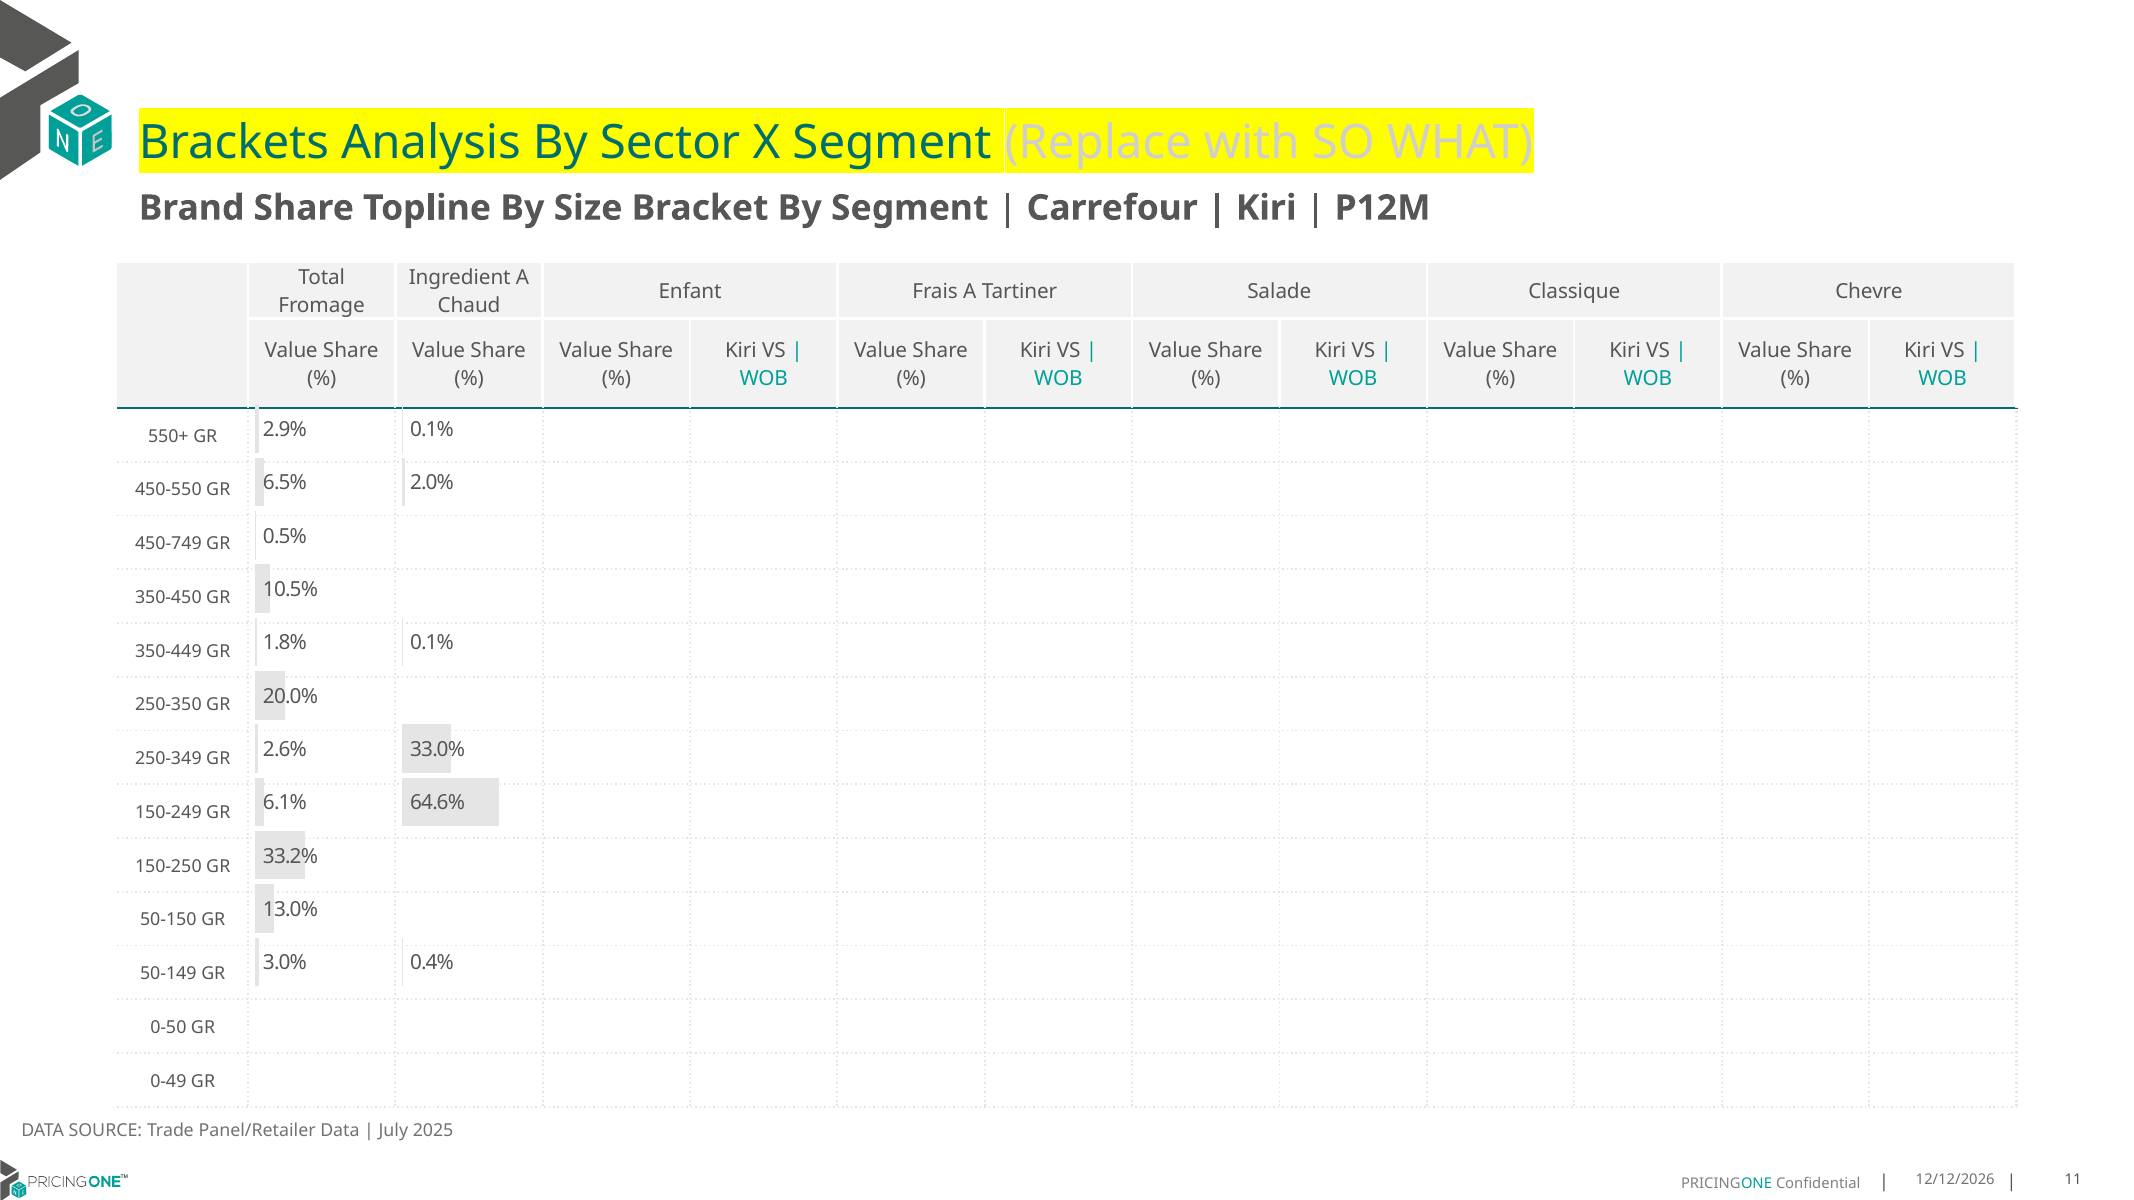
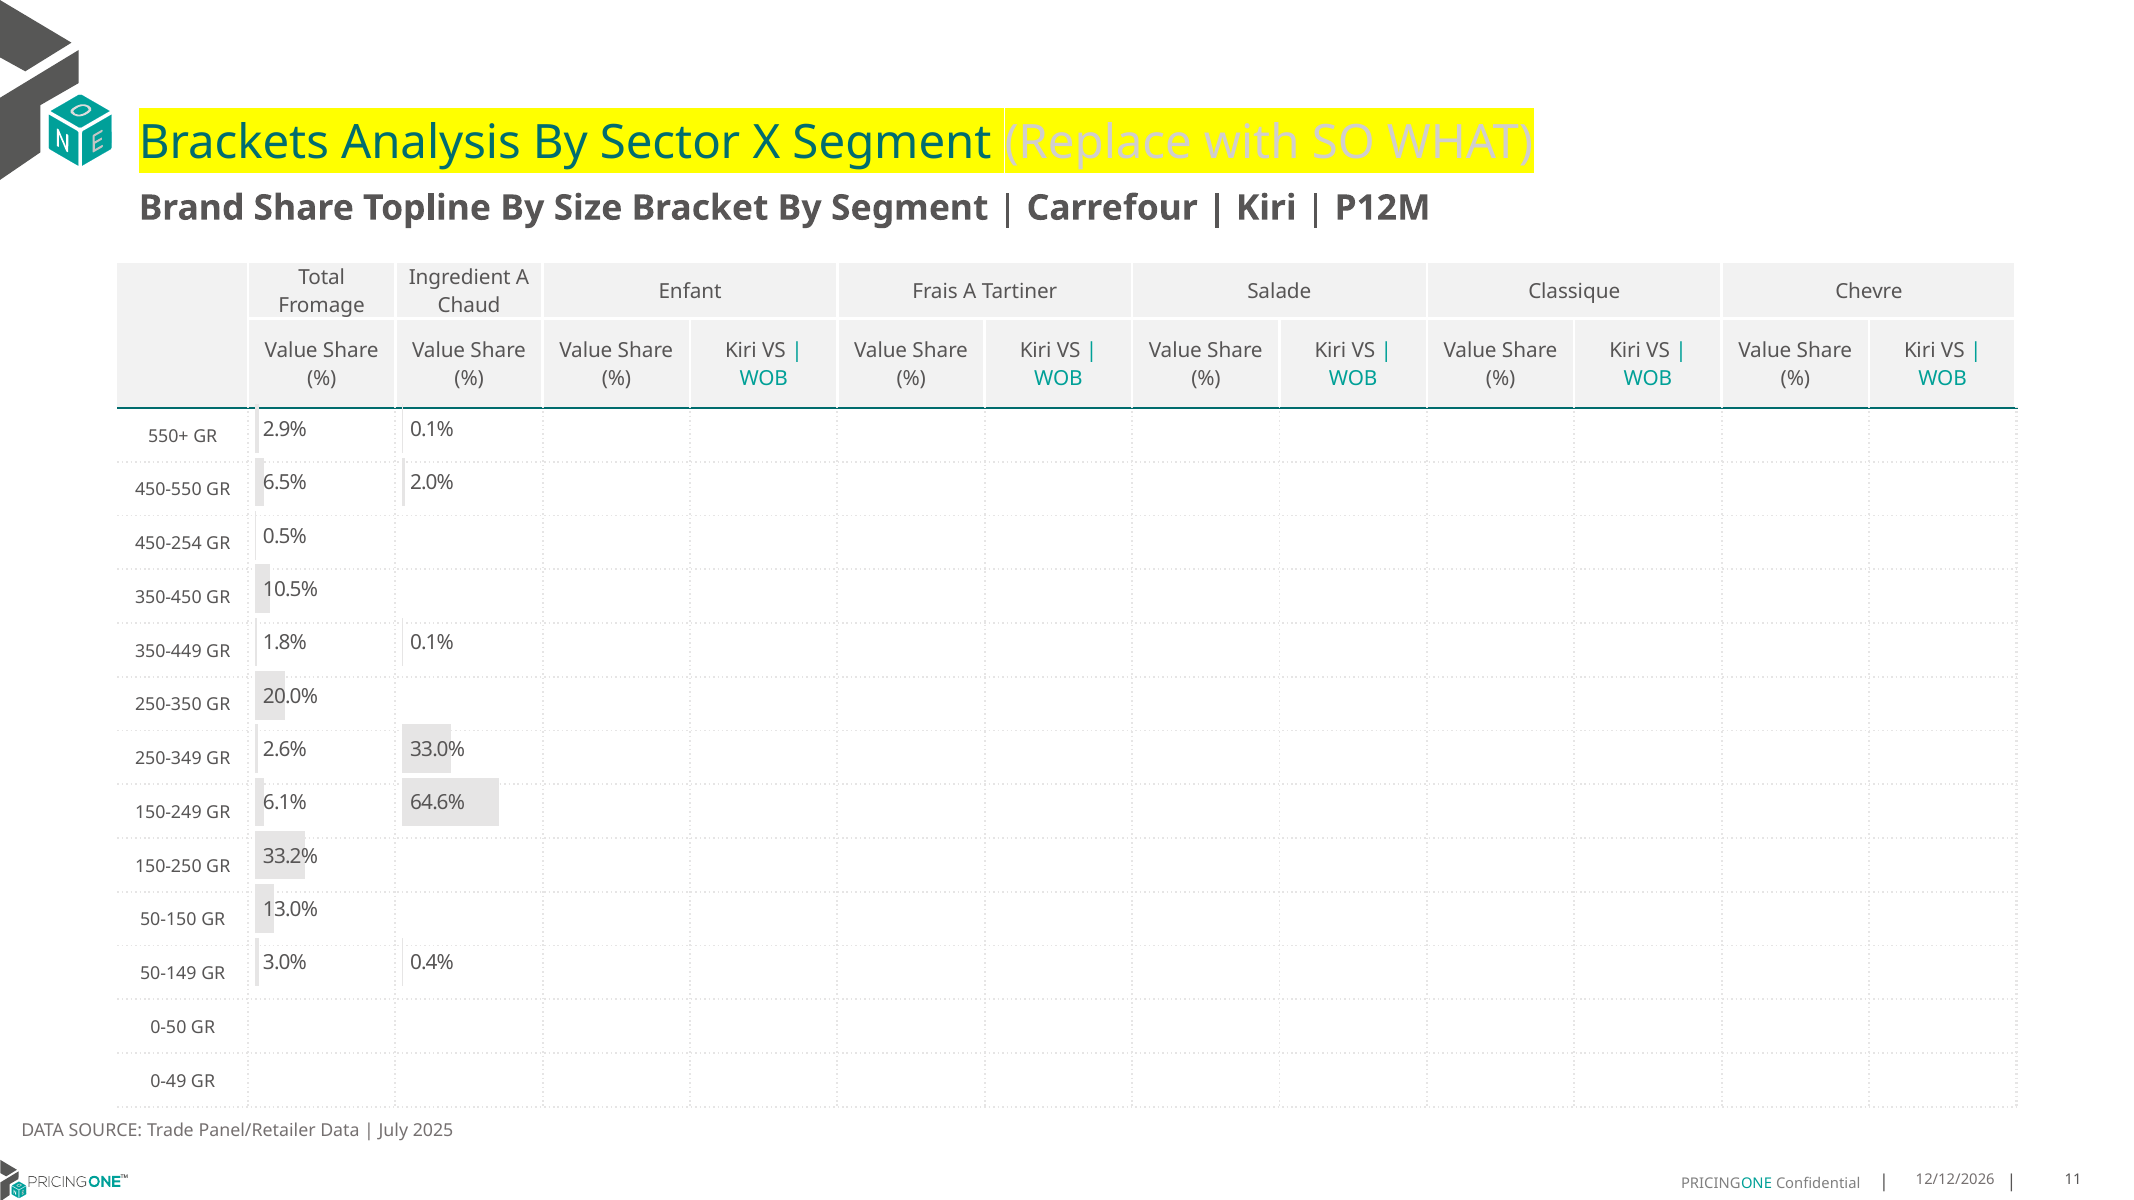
450-749: 450-749 -> 450-254 (168, 544)
